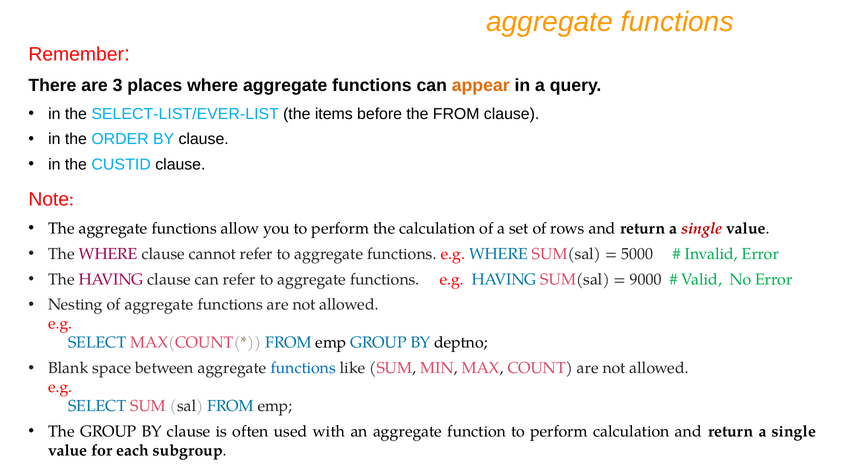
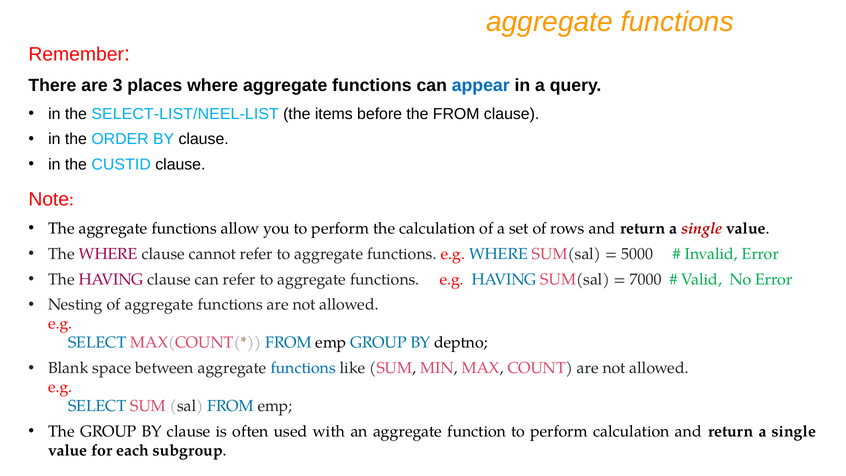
appear colour: orange -> blue (481, 85)
SELECT-LIST/EVER-LIST: SELECT-LIST/EVER-LIST -> SELECT-LIST/NEEL-LIST (185, 114)
9000: 9000 -> 7000 (646, 279)
